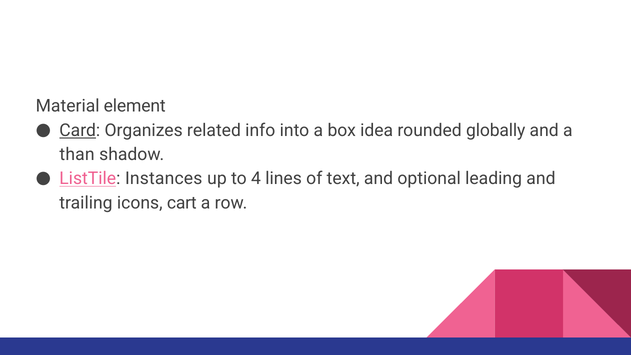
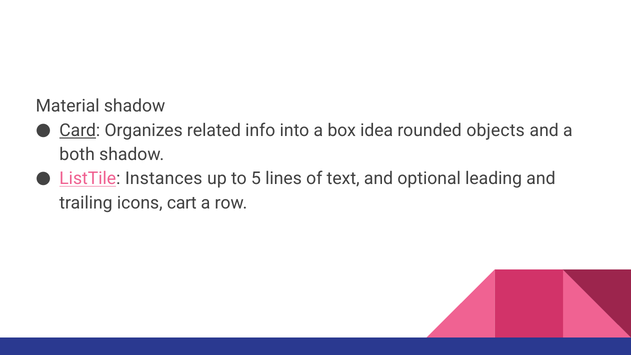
Material element: element -> shadow (135, 106)
globally: globally -> objects (496, 130)
than: than -> both (77, 154)
4: 4 -> 5 (256, 179)
